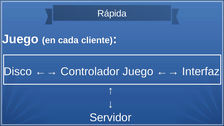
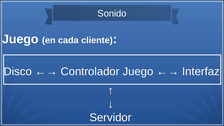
Rápida: Rápida -> Sonido (112, 13)
